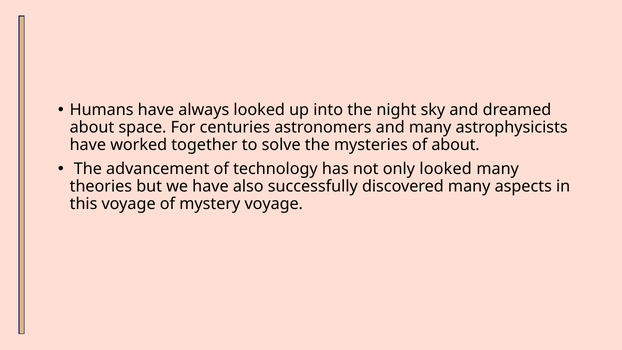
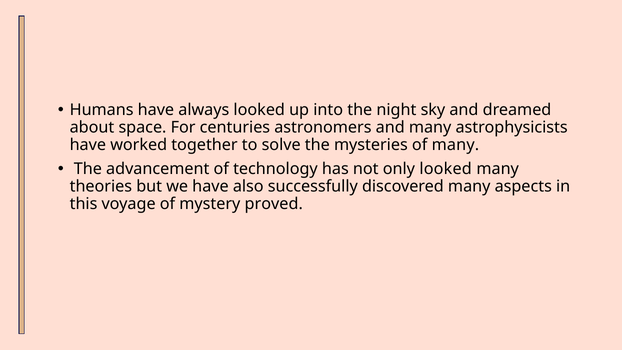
of about: about -> many (455, 145)
mystery voyage: voyage -> proved (274, 204)
